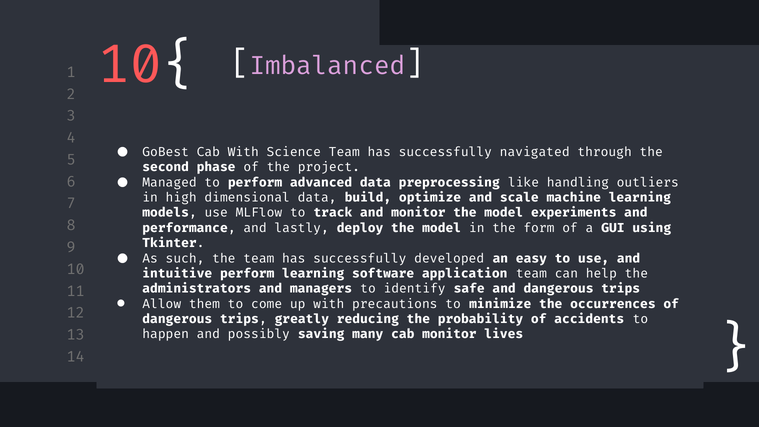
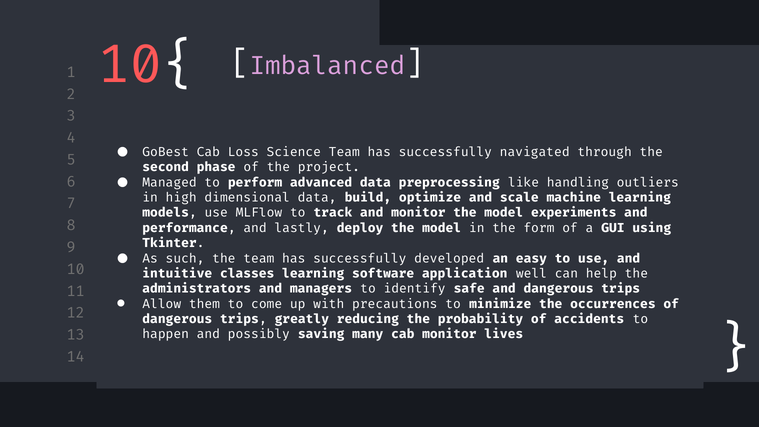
Cab With: With -> Loss (243, 152)
intuitive perform: perform -> classes (247, 273)
application team: team -> well (531, 273)
